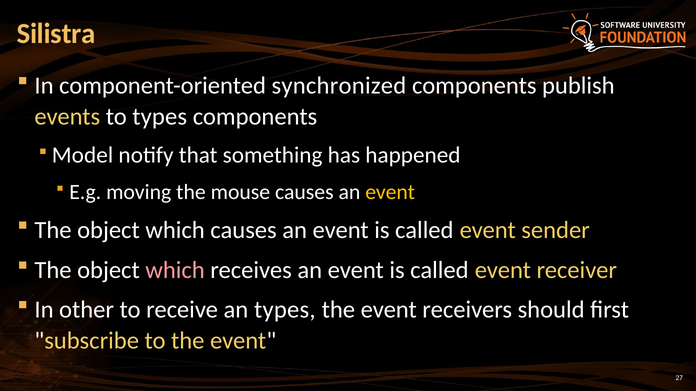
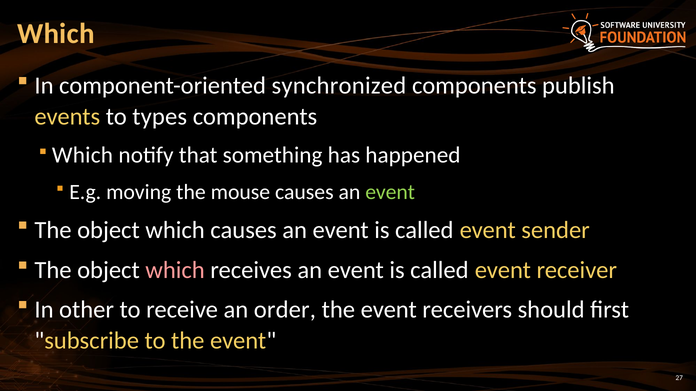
Silistra: Silistra -> Which (56, 34)
Model: Model -> Which (82, 156)
event colour: yellow -> light green (390, 192)
an types: types -> order (285, 310)
